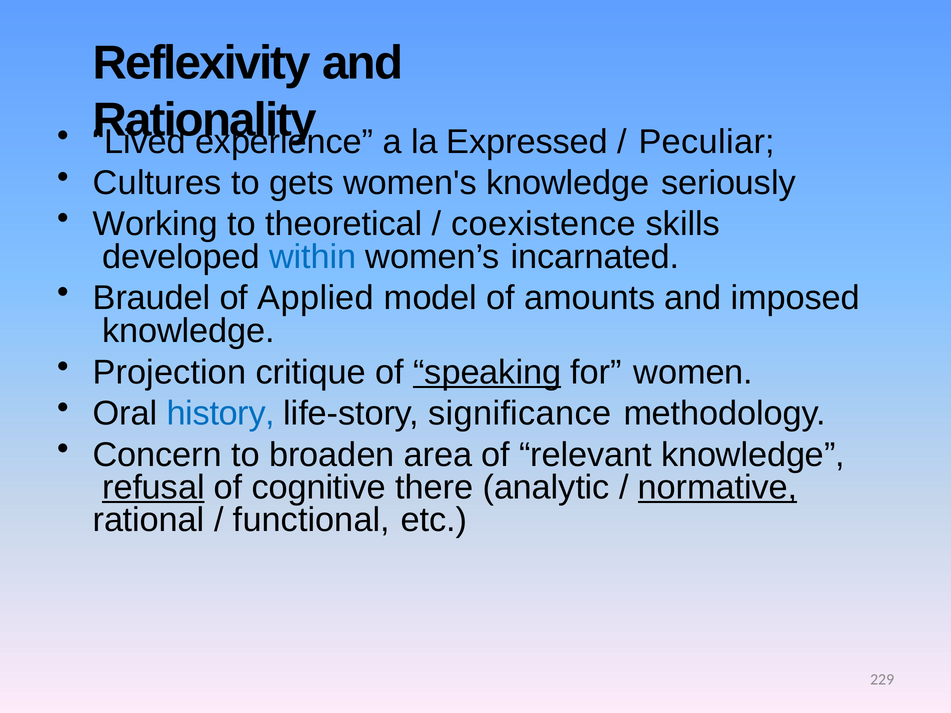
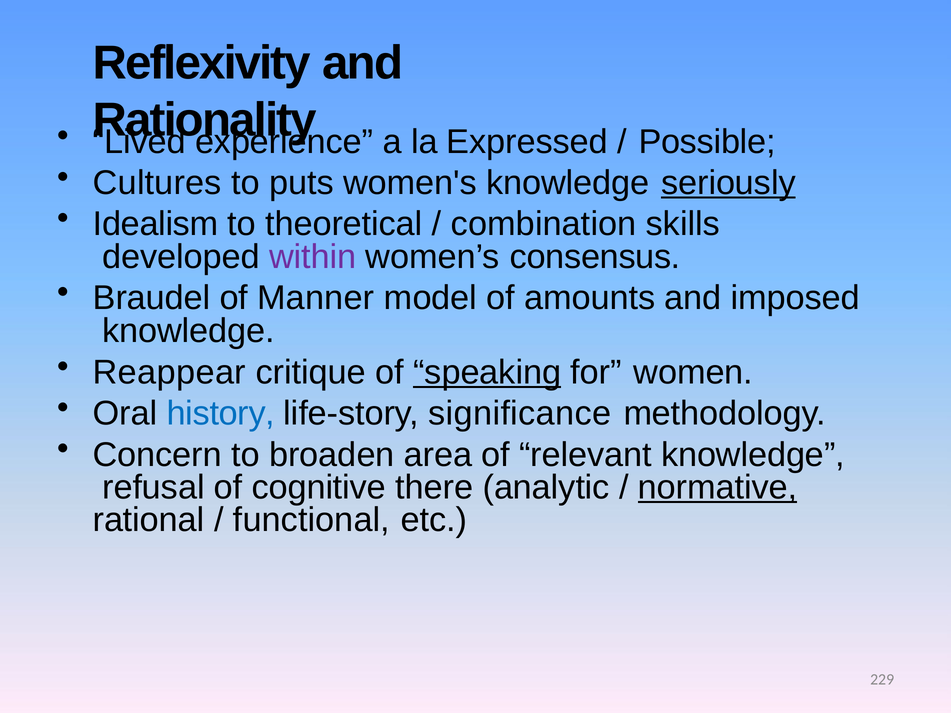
Peculiar: Peculiar -> Possible (707, 142)
gets: gets -> puts (302, 183)
seriously underline: none -> present (728, 183)
Working: Working -> Idealism (156, 224)
coexistence: coexistence -> combination (544, 224)
within colour: blue -> purple (313, 257)
incarnated: incarnated -> consensus (595, 257)
Applied: Applied -> Manner (316, 298)
Projection: Projection -> Reappear (169, 372)
refusal underline: present -> none (153, 487)
